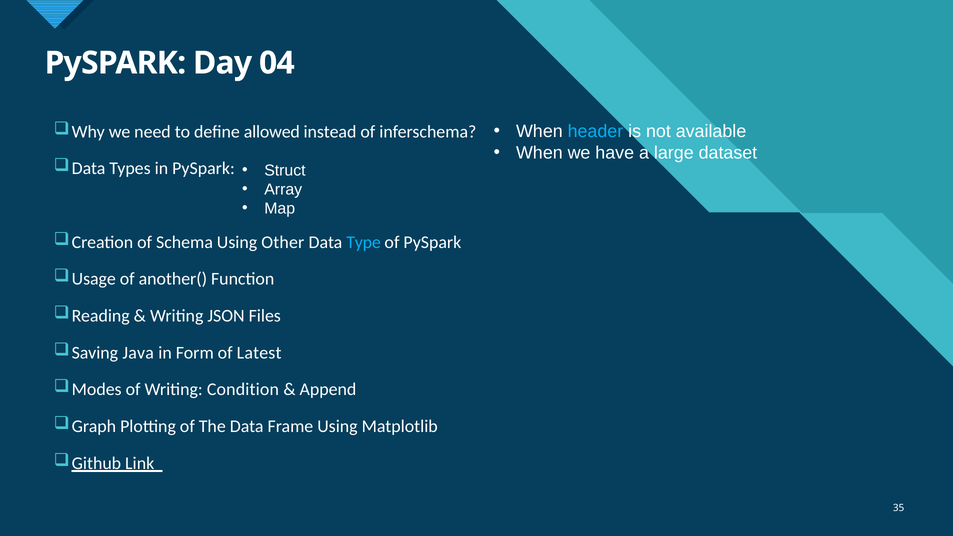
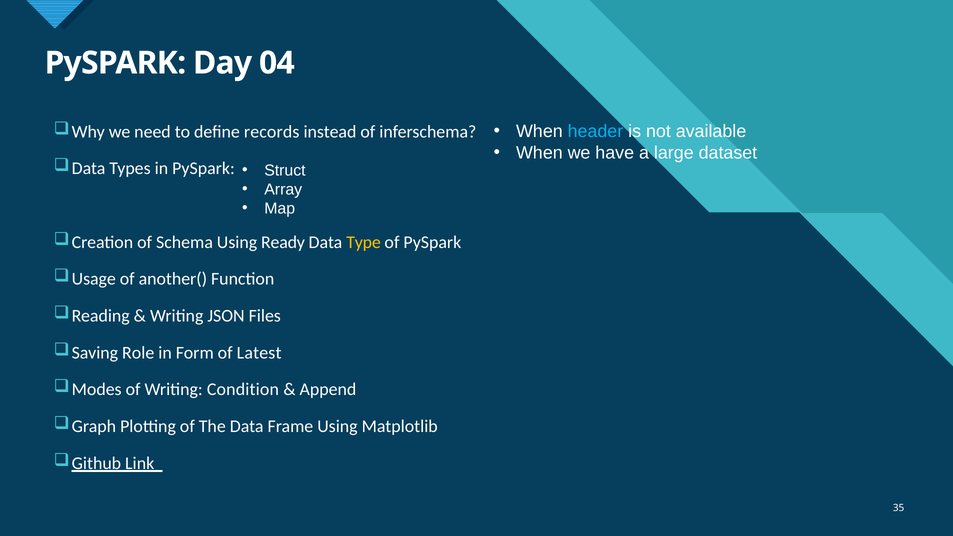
allowed: allowed -> records (272, 132)
Other: Other -> Ready (283, 242)
Type colour: light blue -> yellow (364, 242)
Java: Java -> Role (138, 353)
